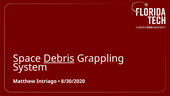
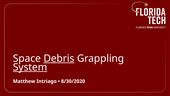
System underline: none -> present (30, 67)
